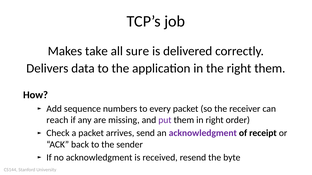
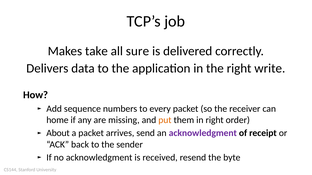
right them: them -> write (270, 69)
reach: reach -> home (57, 120)
put colour: purple -> orange (165, 120)
Check: Check -> About (58, 133)
